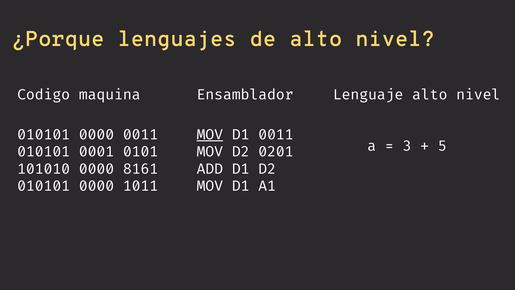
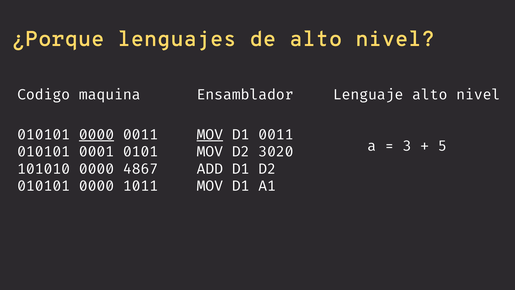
0000 underline: none -> present (96, 134)
0201: 0201 -> 3020 (276, 152)
8161: 8161 -> 4867 (141, 169)
